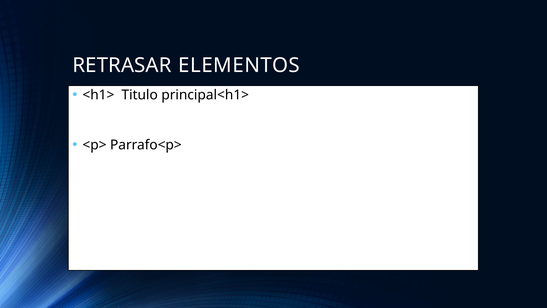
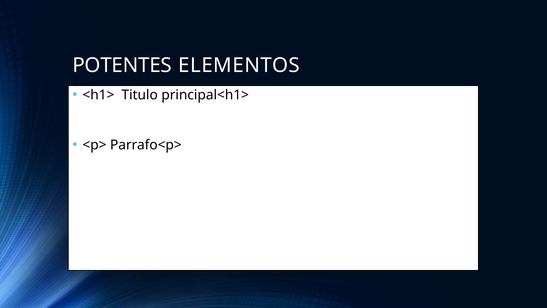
RETRASAR: RETRASAR -> POTENTES (122, 65)
